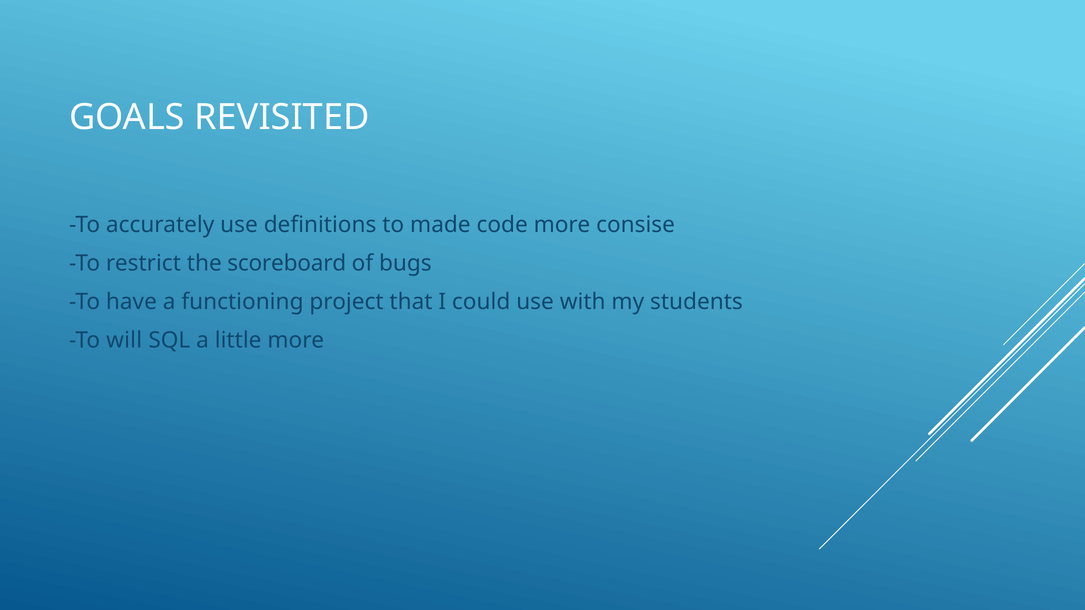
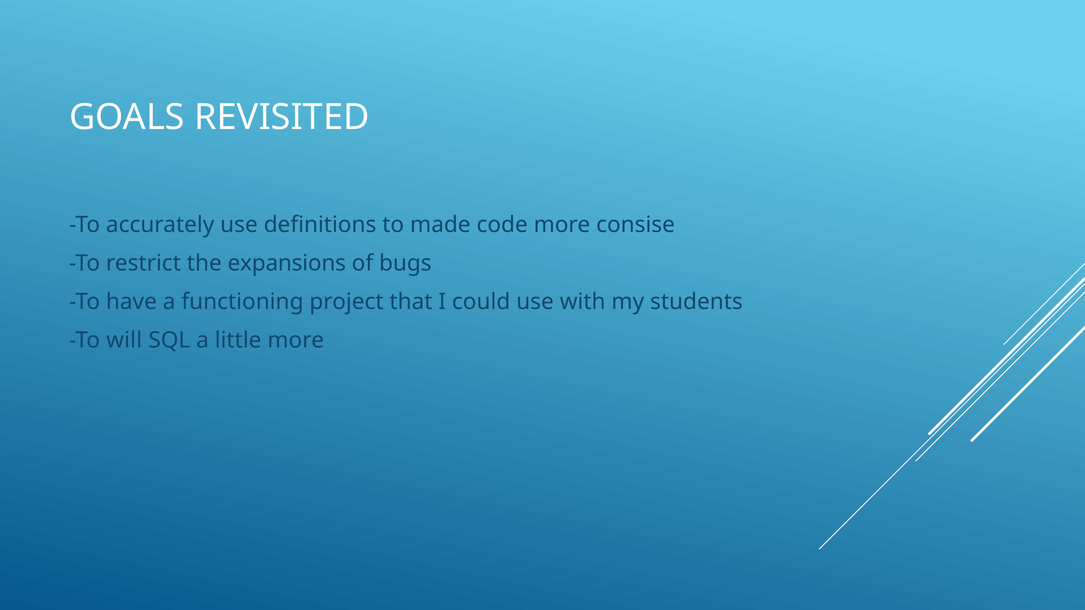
scoreboard: scoreboard -> expansions (287, 263)
